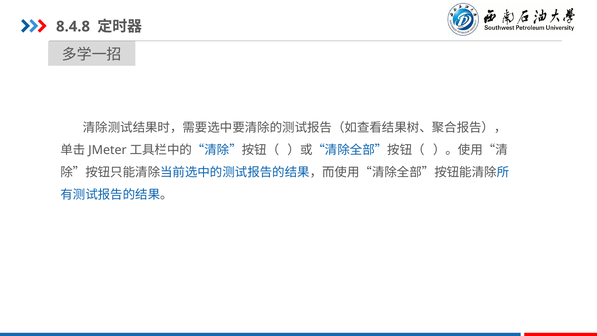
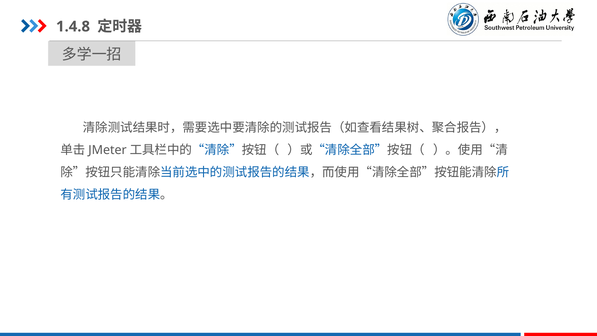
8.4.8: 8.4.8 -> 1.4.8 (73, 27)
